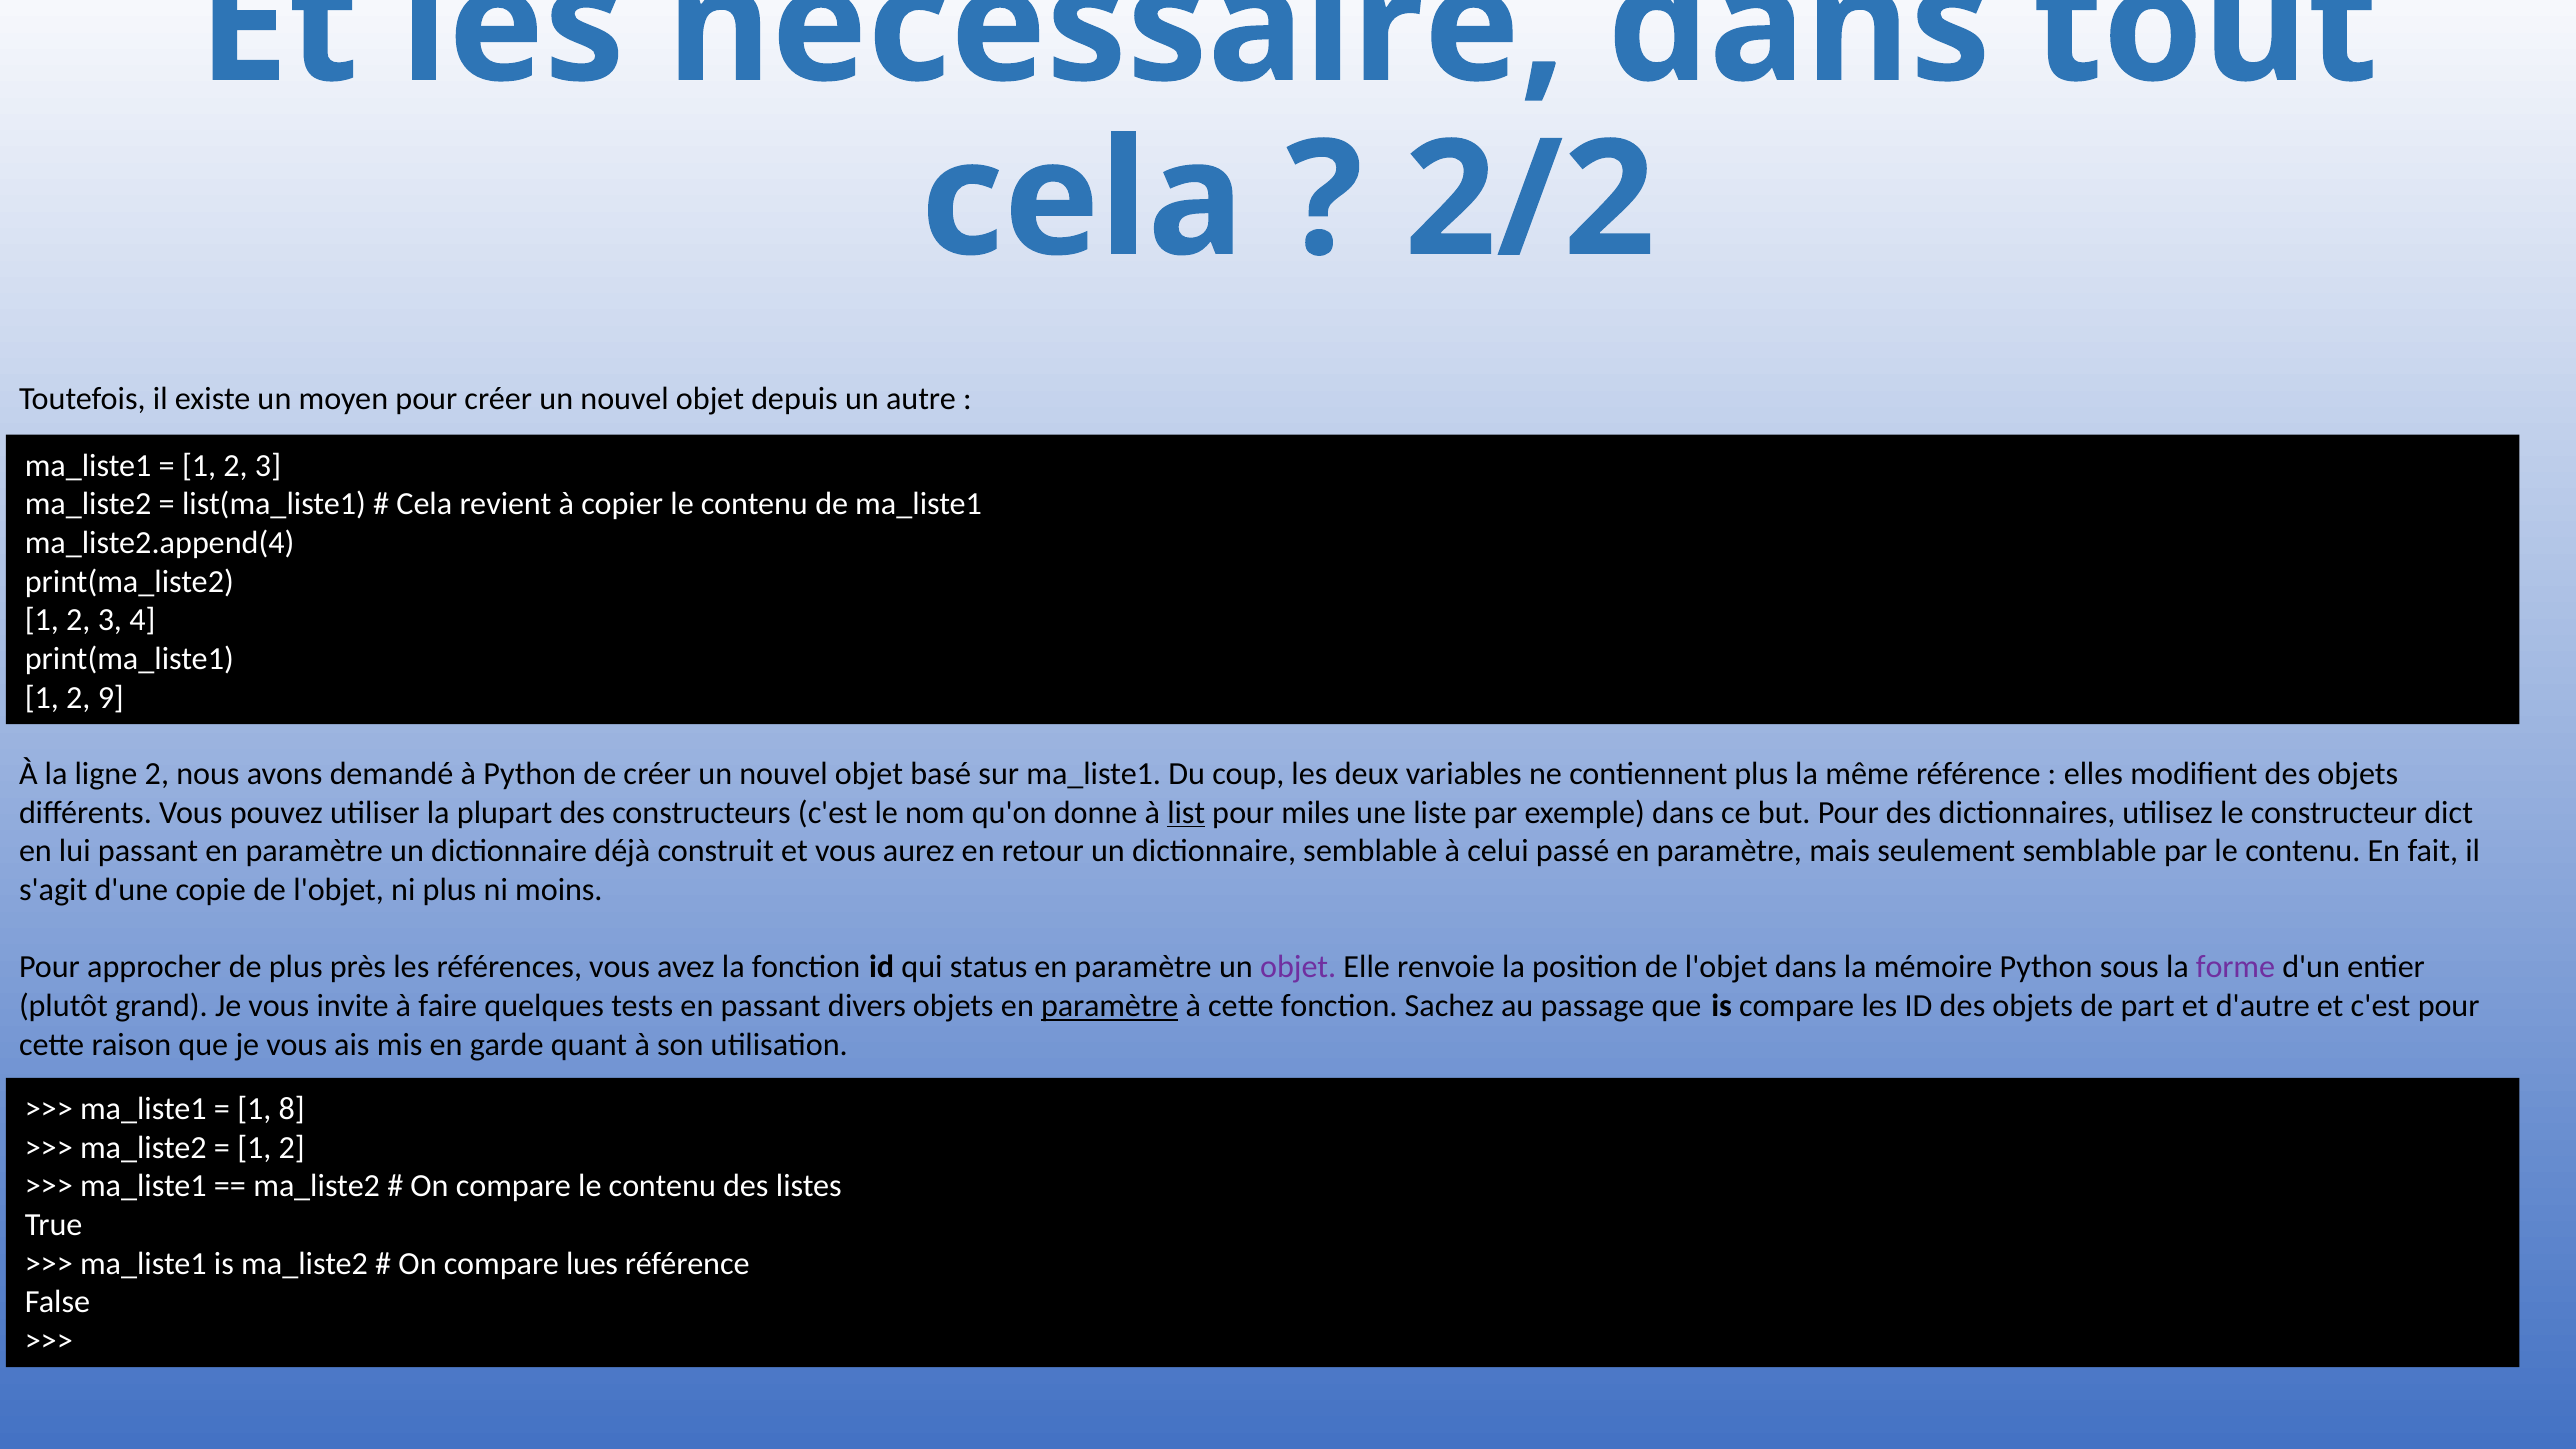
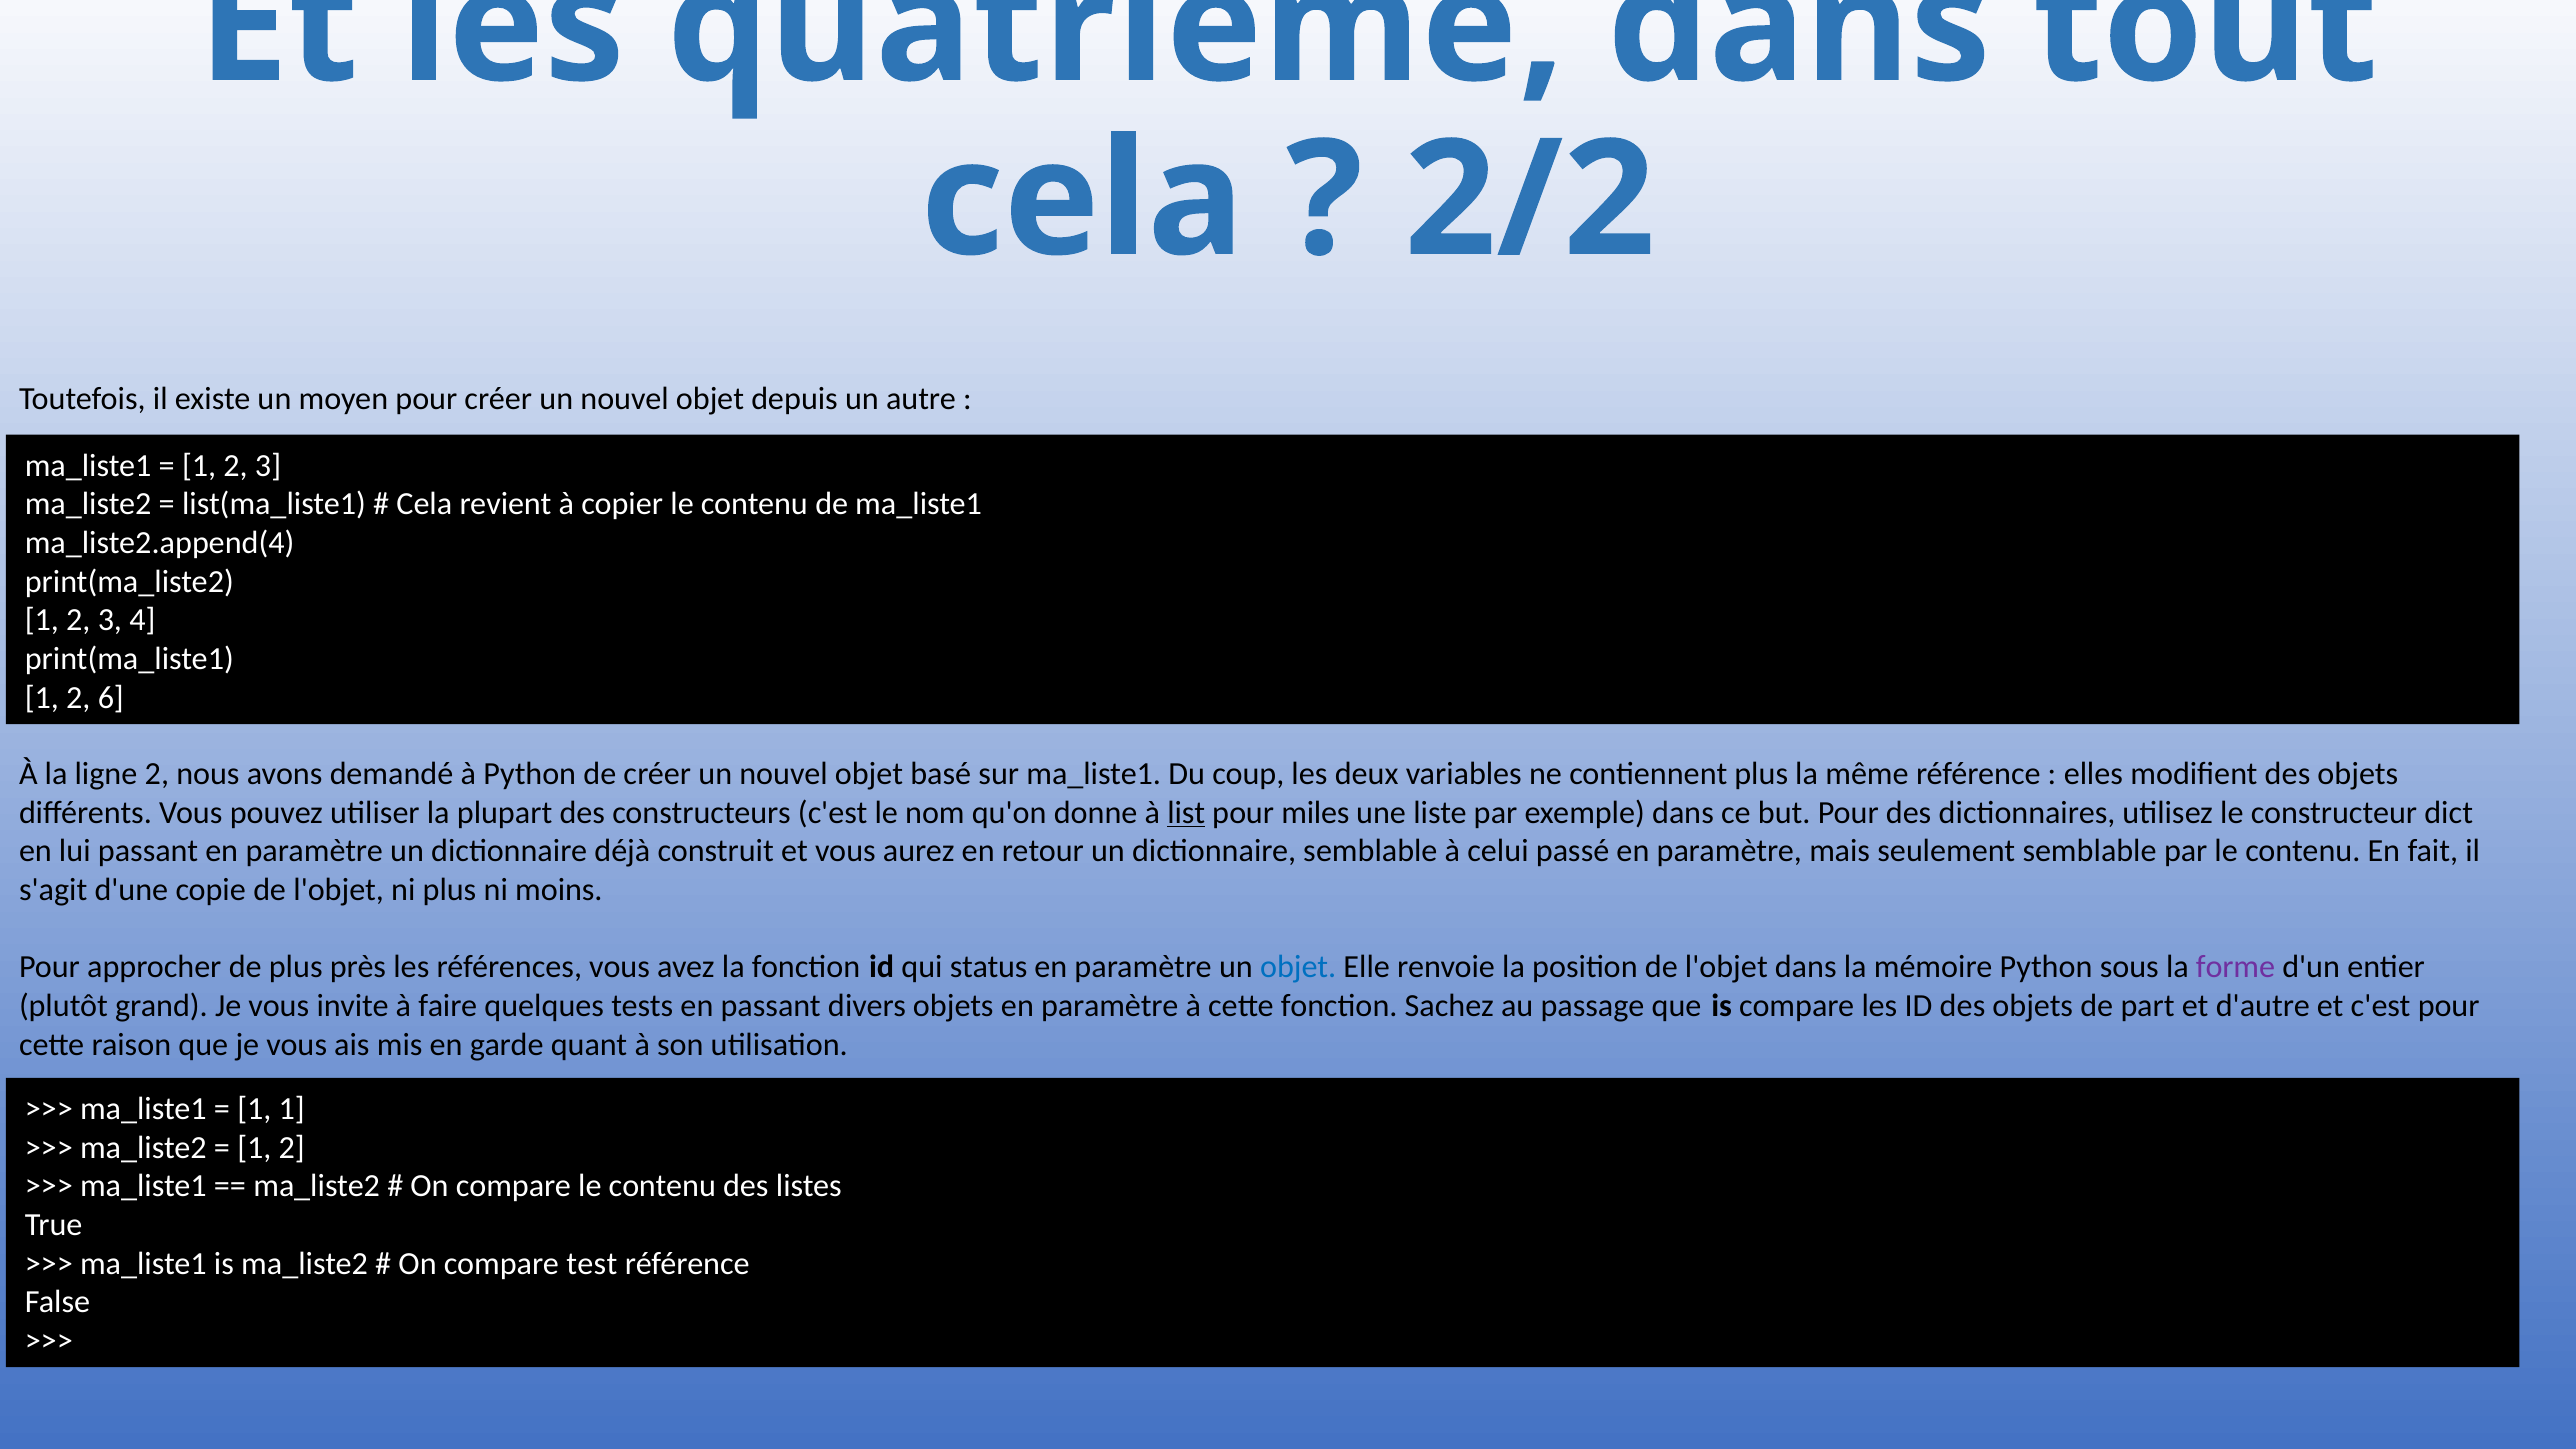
nécessaire: nécessaire -> quatrième (1116, 27)
9: 9 -> 6 (111, 698)
objet colour: purple -> blue (1298, 967)
paramètre underline: present -> none (1110, 1006)
1 8: 8 -> 1 (292, 1109)
lues: lues -> test (592, 1263)
